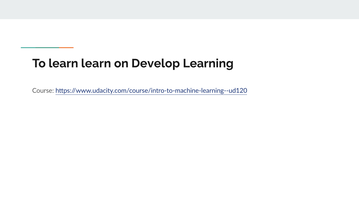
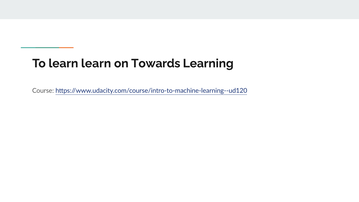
Develop: Develop -> Towards (156, 63)
